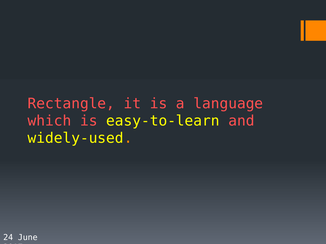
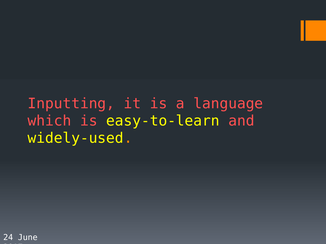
Rectangle: Rectangle -> Inputting (71, 104)
